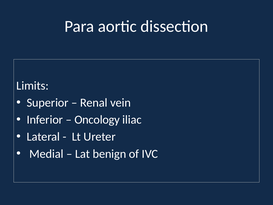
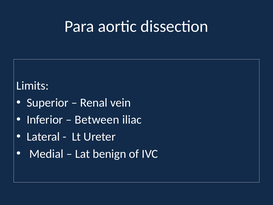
Oncology: Oncology -> Between (97, 120)
